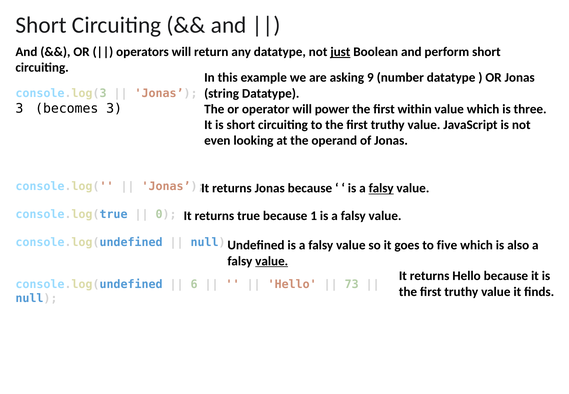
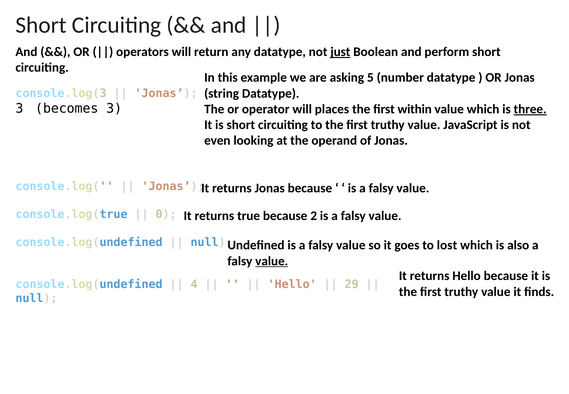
9: 9 -> 5 (370, 78)
power: power -> places (332, 109)
three underline: none -> present (530, 109)
falsy underline: present -> none (381, 188)
1: 1 -> 2 (314, 216)
five: five -> lost (447, 245)
6: 6 -> 4 (194, 284)
73: 73 -> 29 (352, 284)
